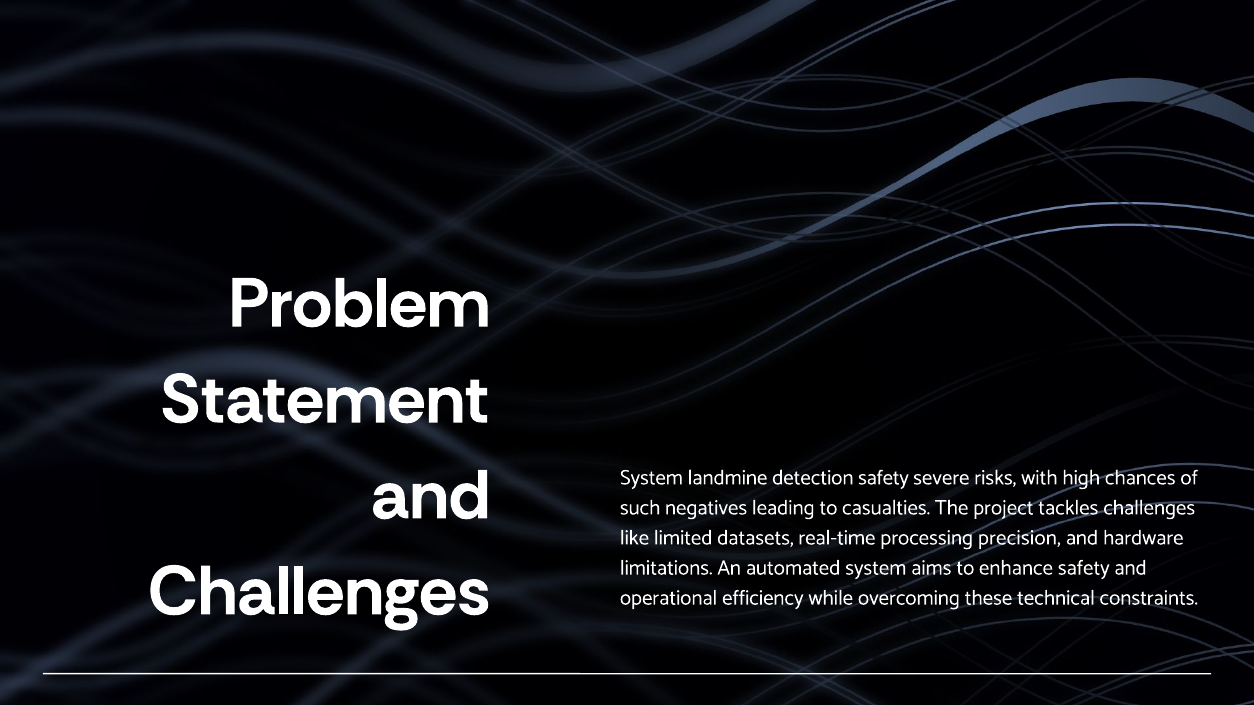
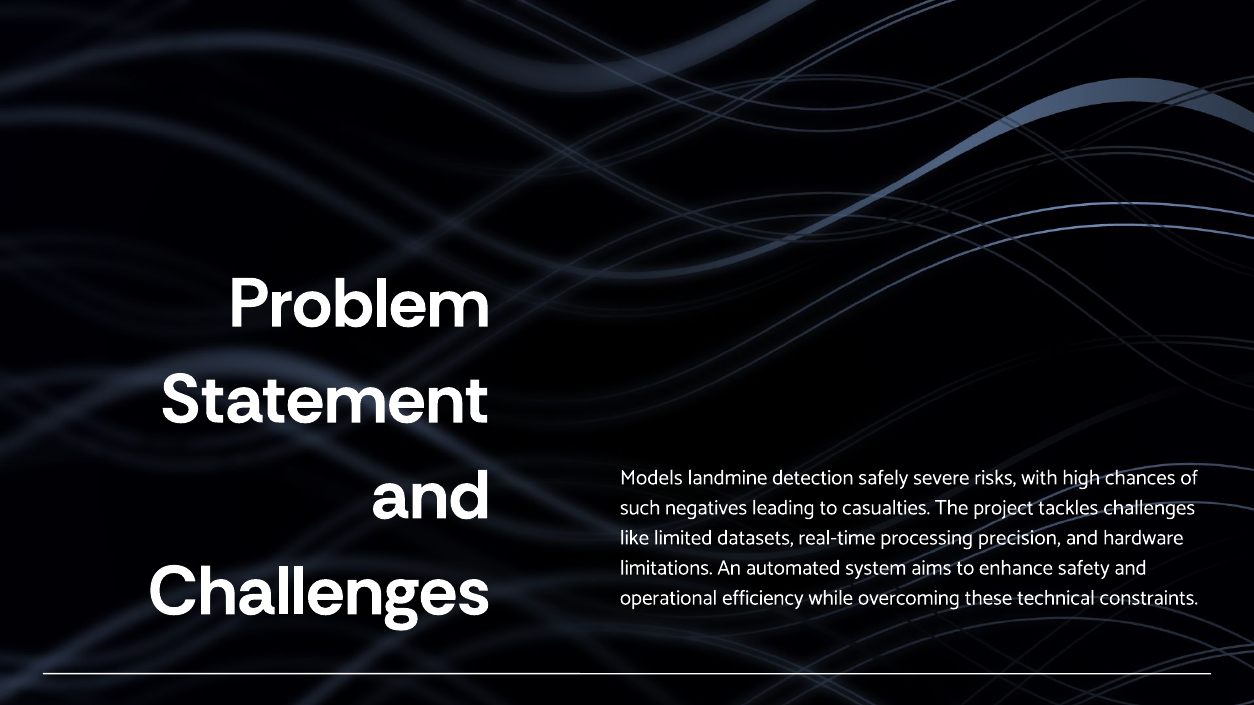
System: System -> Models (651, 478)
detection safety: safety -> safely (883, 478)
